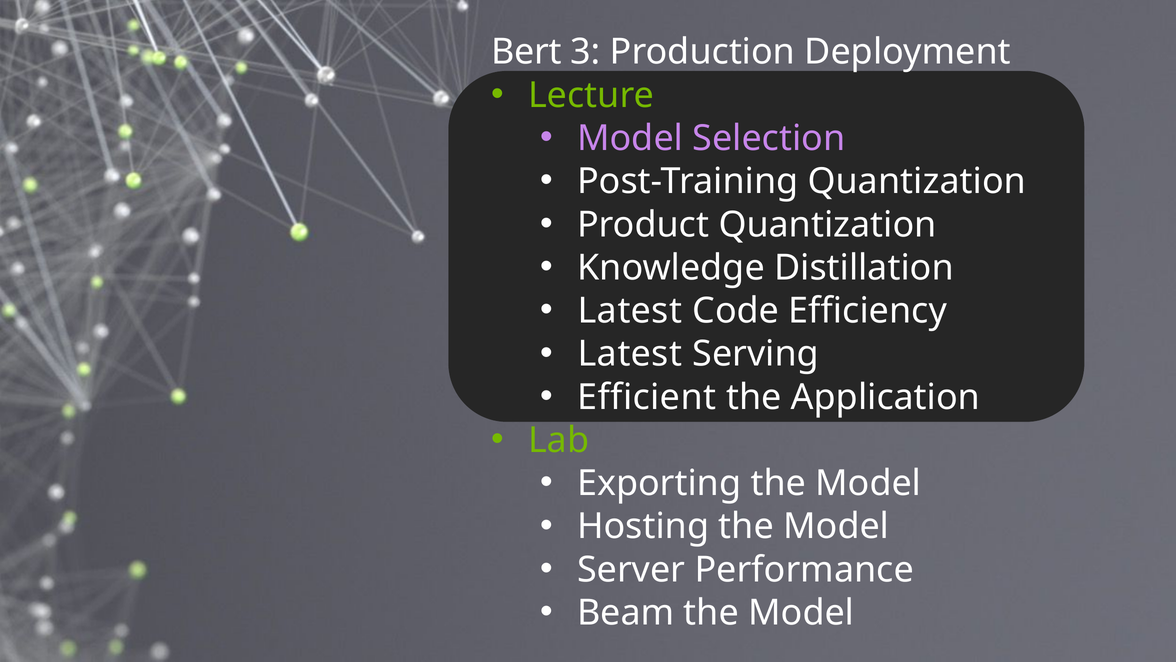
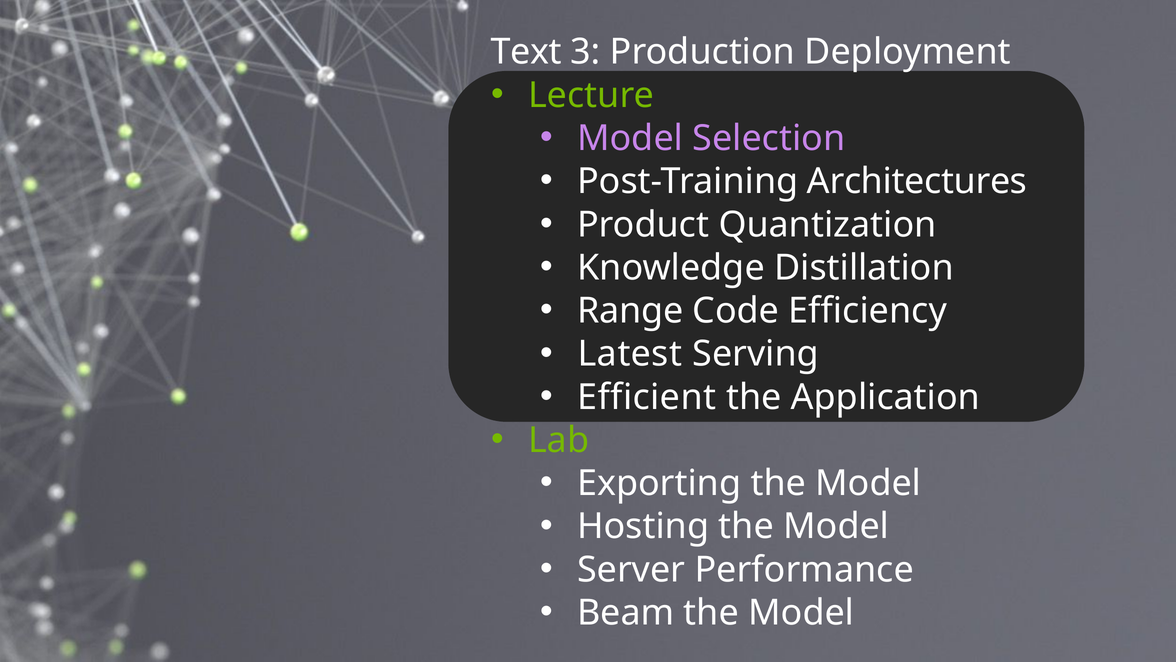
Bert: Bert -> Text (526, 52)
Post-Training Quantization: Quantization -> Architectures (917, 181)
Latest: Latest -> Range (630, 311)
